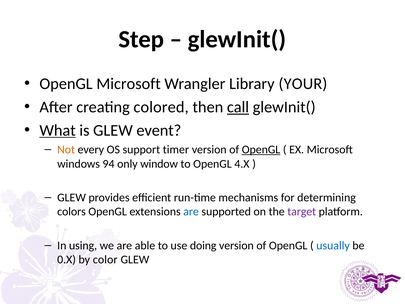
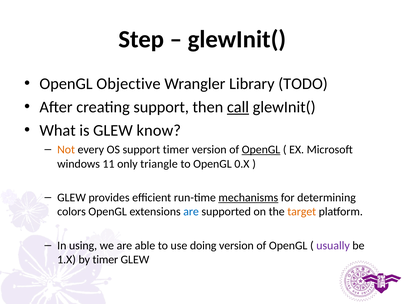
OpenGL Microsoft: Microsoft -> Objective (128, 84)
YOUR: YOUR -> TODO (303, 84)
creating colored: colored -> support (161, 107)
What underline: present -> none (58, 130)
event: event -> know (159, 130)
94: 94 -> 11 (109, 164)
window: window -> triangle (159, 164)
4.X: 4.X -> 0.X (242, 164)
mechanisms underline: none -> present (248, 197)
target colour: purple -> orange (302, 212)
usually colour: blue -> purple (333, 245)
0.X: 0.X -> 1.X (67, 259)
by color: color -> timer (105, 259)
